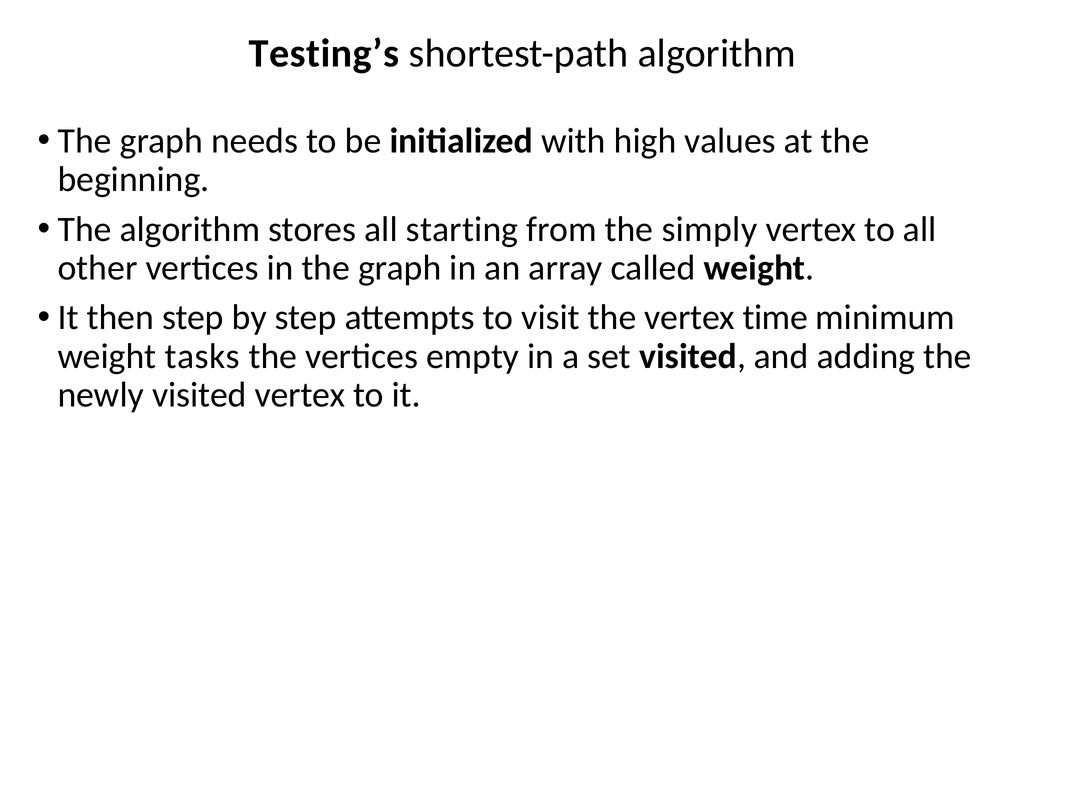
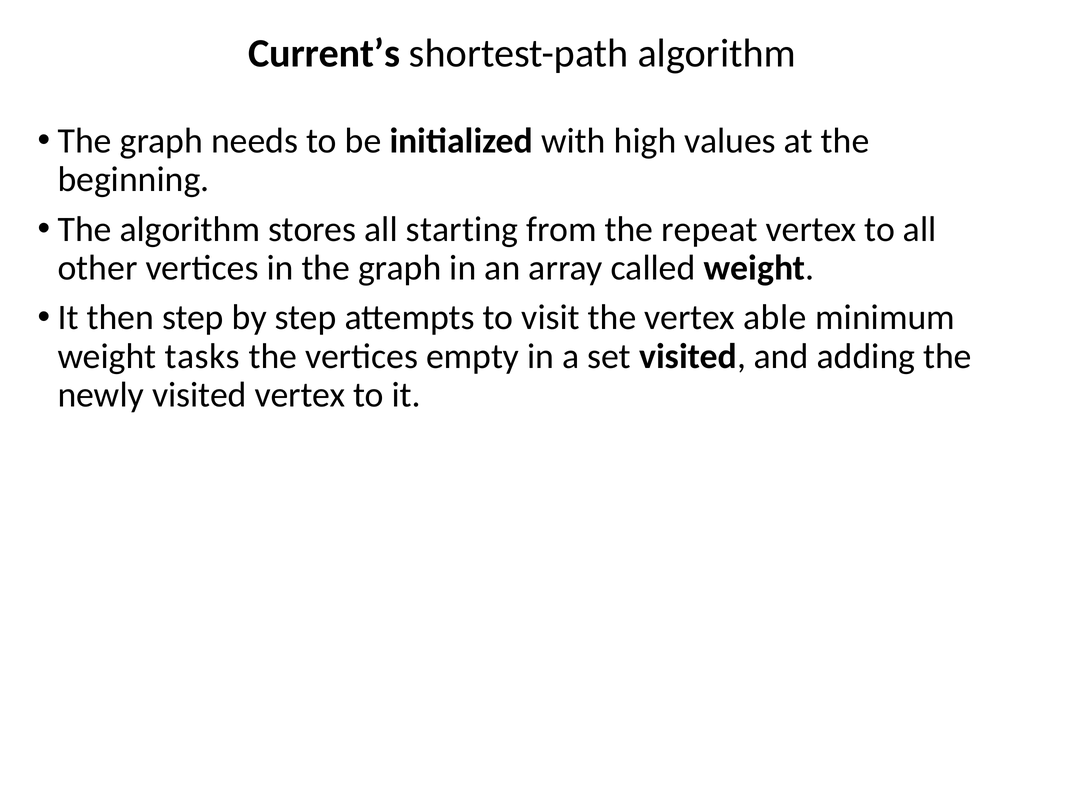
Testing’s: Testing’s -> Current’s (324, 54)
simply: simply -> repeat (710, 229)
time: time -> able (775, 318)
